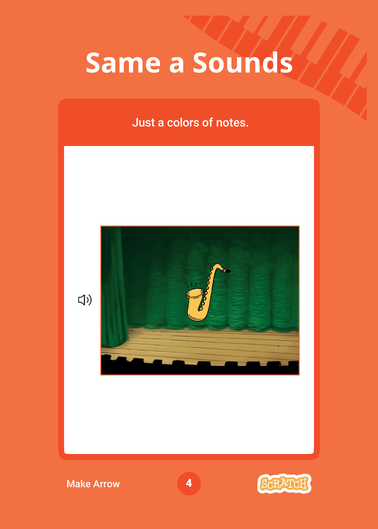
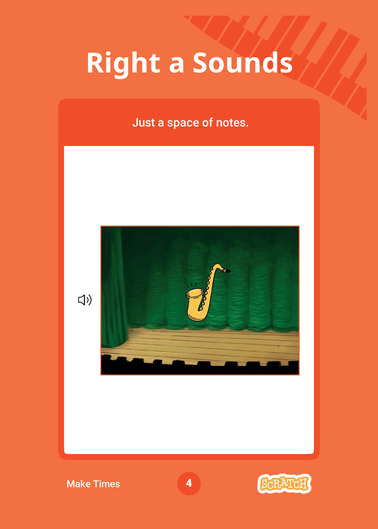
Same: Same -> Right (123, 63)
colors: colors -> space (183, 123)
Arrow: Arrow -> Times (107, 484)
